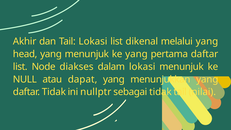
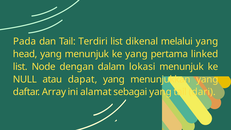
Akhir: Akhir -> Pada (25, 41)
Tail Lokasi: Lokasi -> Terdiri (93, 41)
pertama daftar: daftar -> linked (205, 54)
diakses: diakses -> dengan (77, 67)
daftar Tidak: Tidak -> Array (54, 92)
nullptr: nullptr -> alamat (96, 92)
sebagai tidak: tidak -> yang (160, 92)
nilai: nilai -> dari (202, 92)
